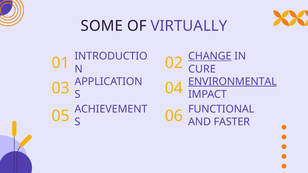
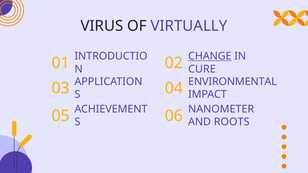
SOME: SOME -> VIRUS (102, 26)
ENVIRONMENTAL underline: present -> none (233, 82)
FUNCTIONAL: FUNCTIONAL -> NANOMETER (221, 109)
FASTER: FASTER -> ROOTS (232, 122)
